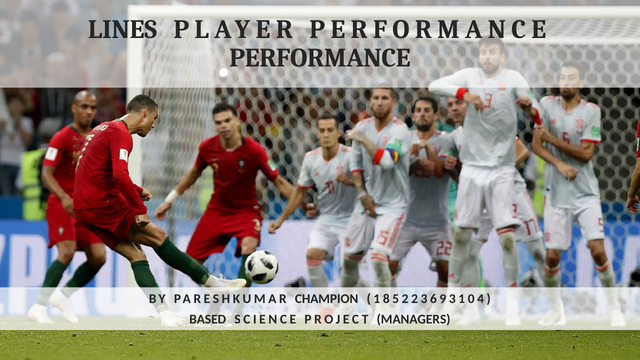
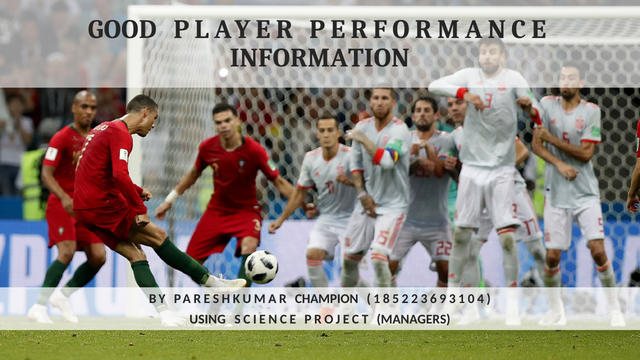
LINES: LINES -> GOOD (122, 29)
PERFORMANCE: PERFORMANCE -> INFORMATION (320, 58)
BASED: BASED -> USING (208, 319)
